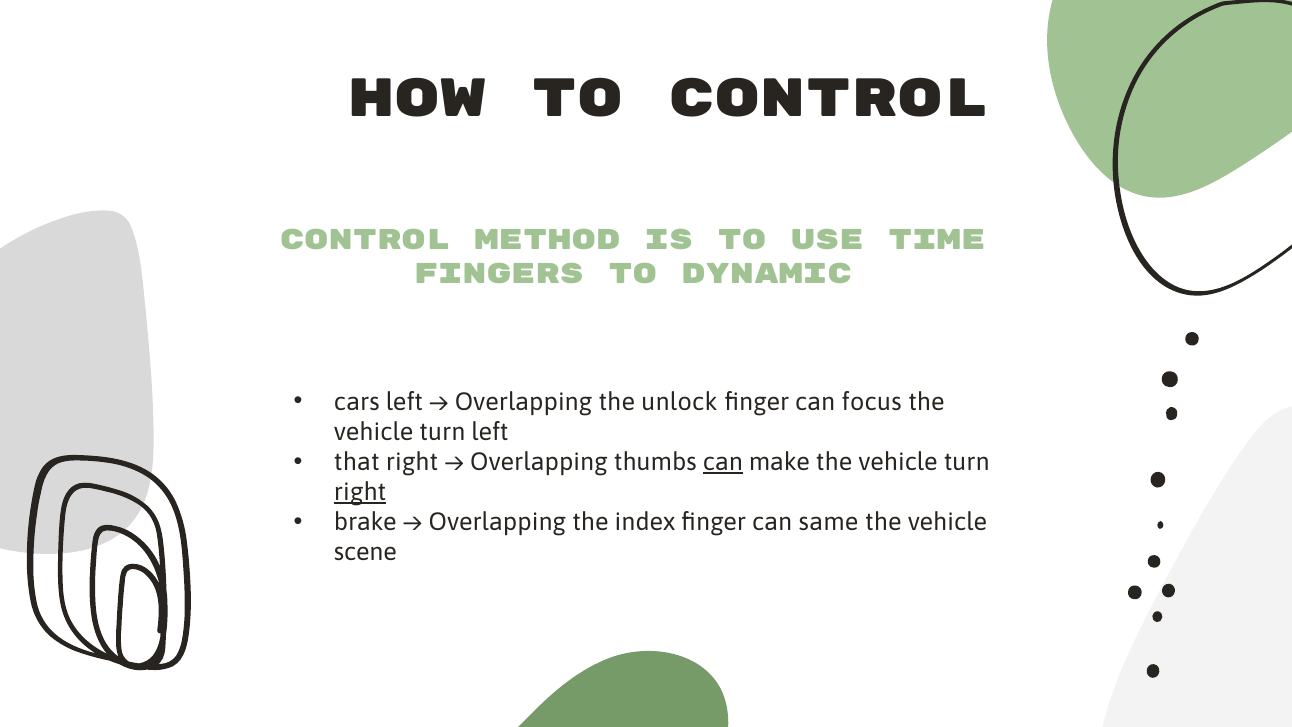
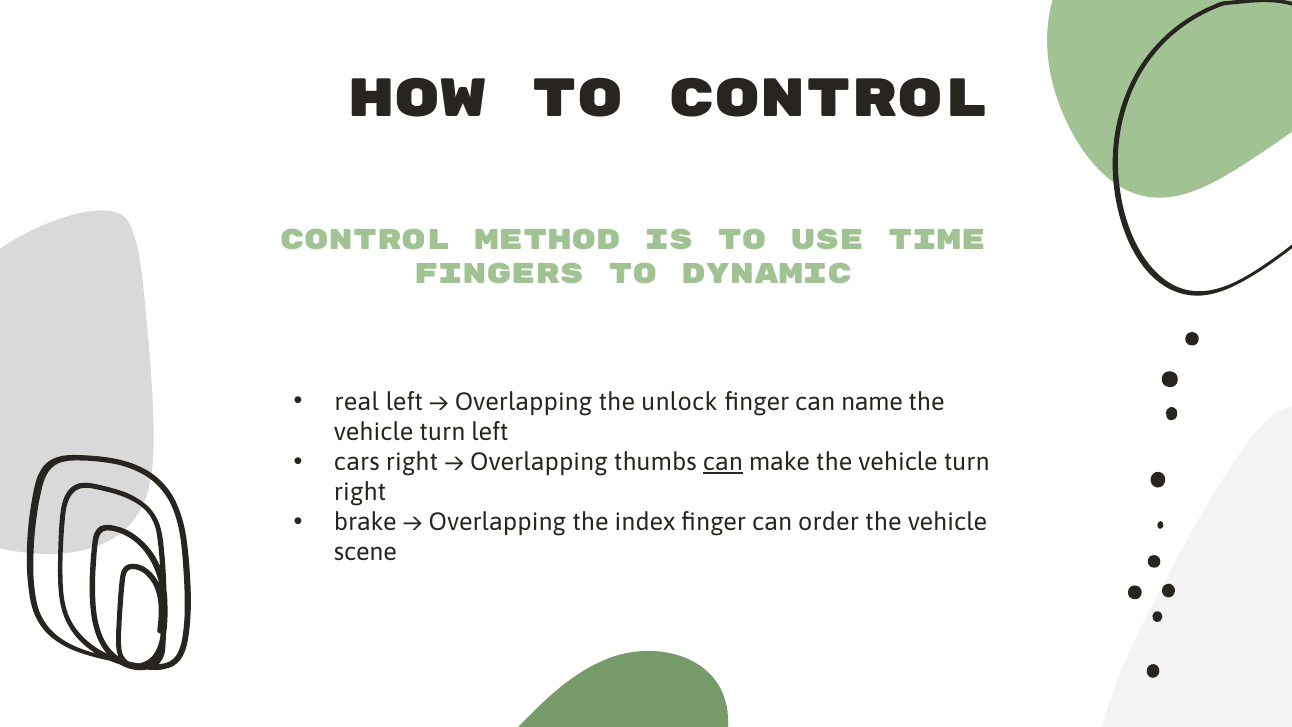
cars: cars -> real (357, 402)
focus: focus -> name (872, 402)
that: that -> cars (357, 462)
right underline: present -> none (360, 492)
same: same -> order (829, 522)
